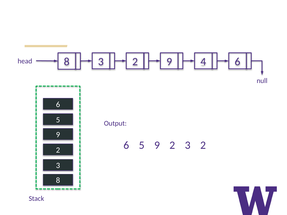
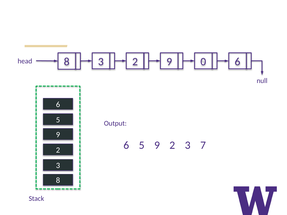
4: 4 -> 0 (203, 62)
2 3 2: 2 -> 7 (203, 145)
